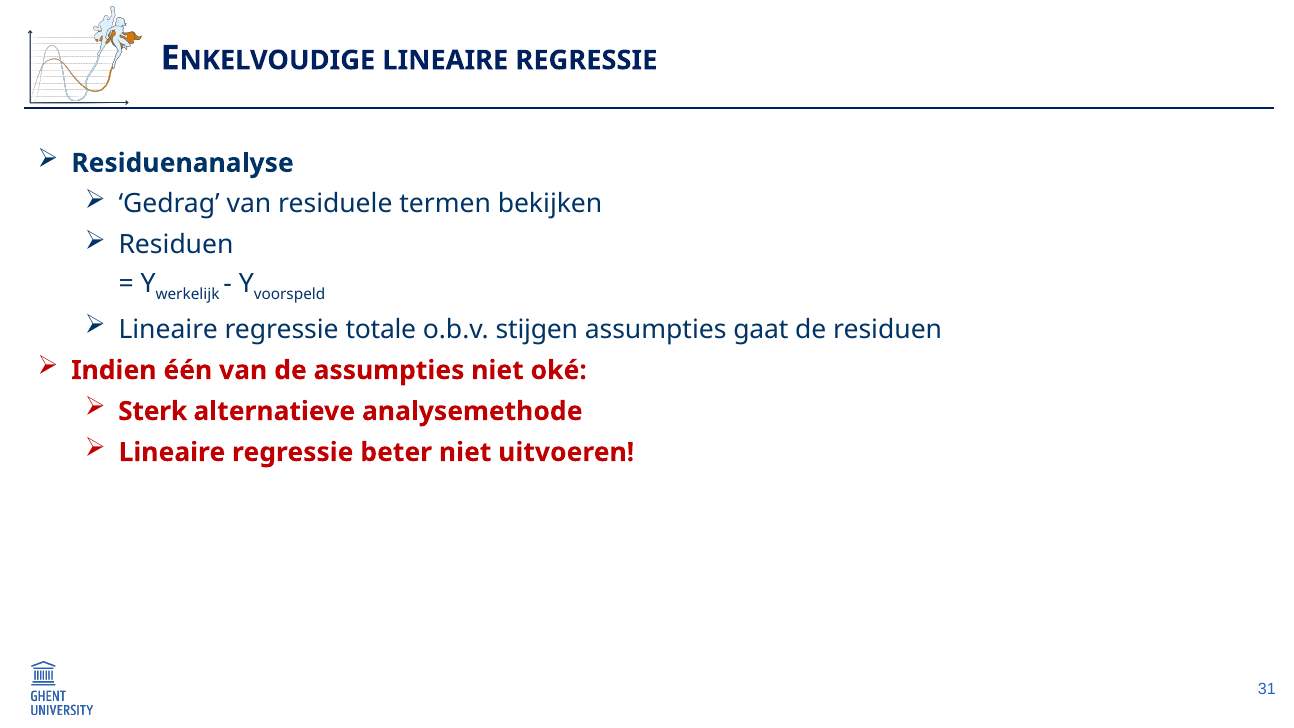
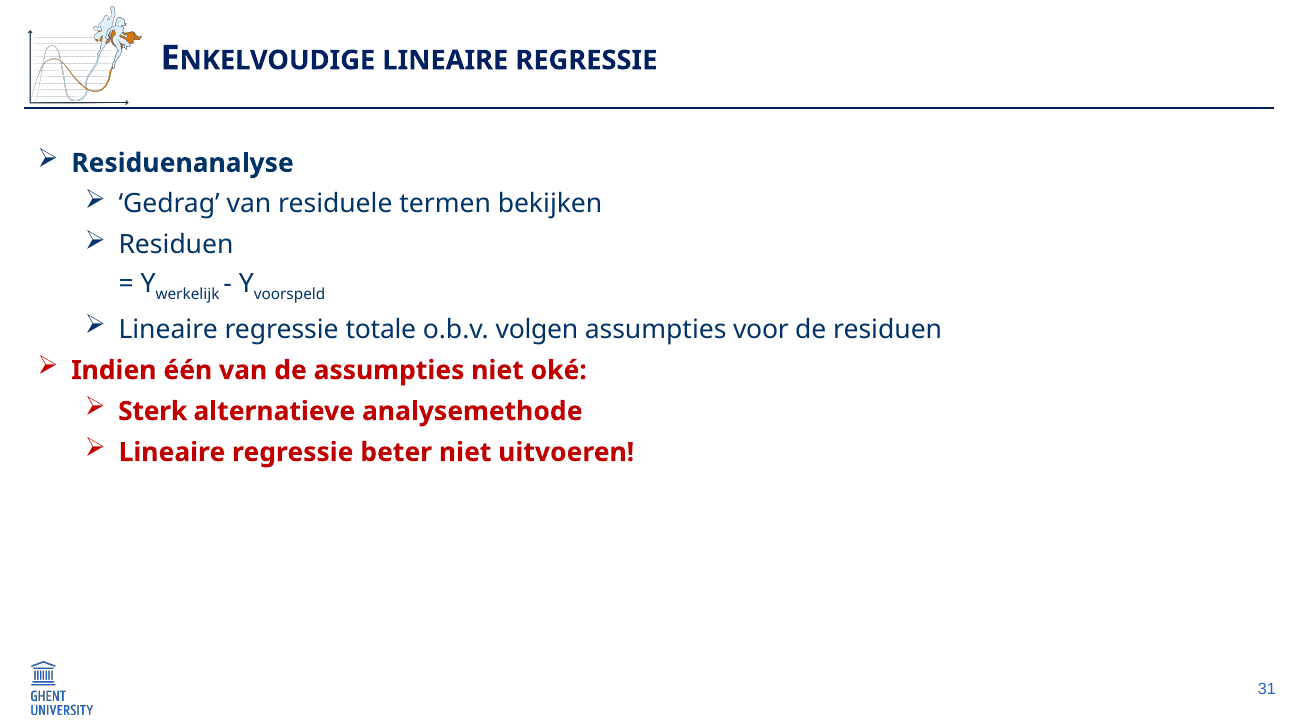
stijgen: stijgen -> volgen (537, 329)
gaat: gaat -> voor (761, 329)
